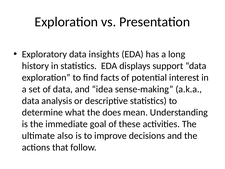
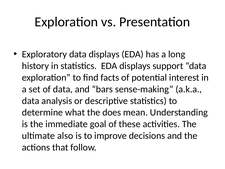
data insights: insights -> displays (104, 54)
idea: idea -> bars (102, 89)
